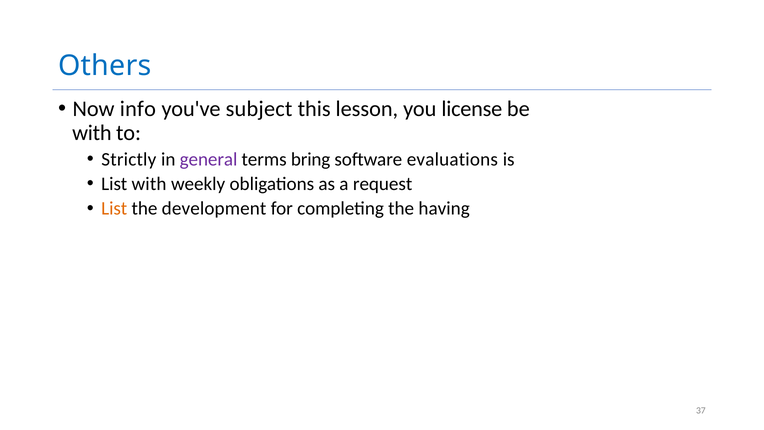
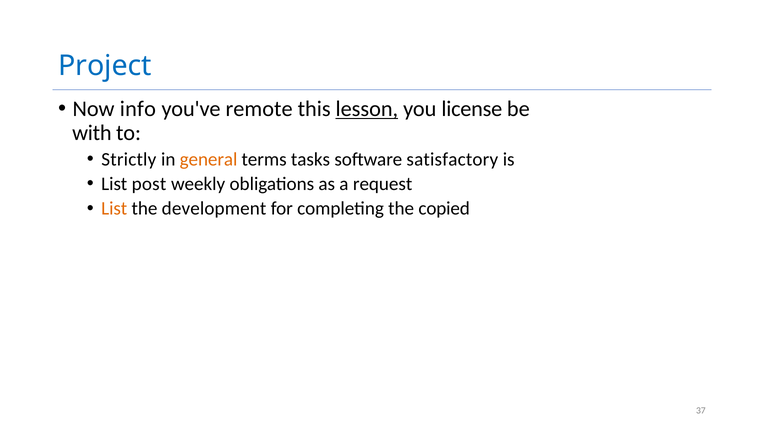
Others: Others -> Project (105, 66)
subject: subject -> remote (259, 109)
lesson underline: none -> present (367, 109)
general colour: purple -> orange (209, 159)
bring: bring -> tasks (311, 159)
evaluations: evaluations -> satisfactory (452, 159)
List with: with -> post (149, 184)
having: having -> copied (444, 208)
